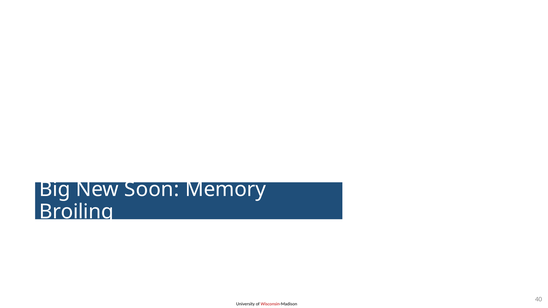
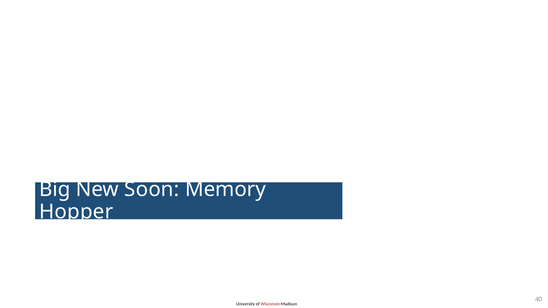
Broiling: Broiling -> Hopper (76, 212)
